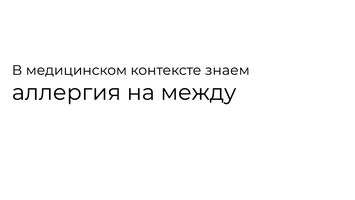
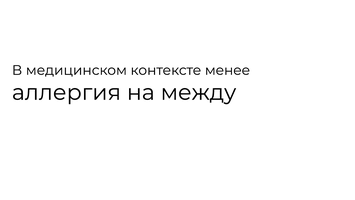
знаем: знаем -> менее (227, 70)
